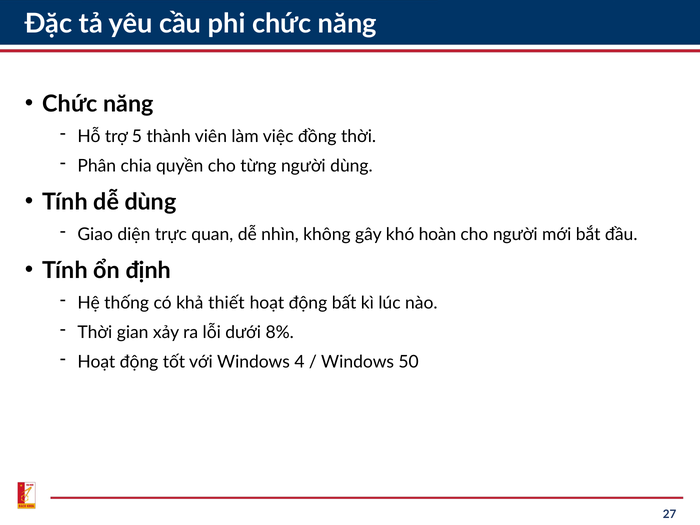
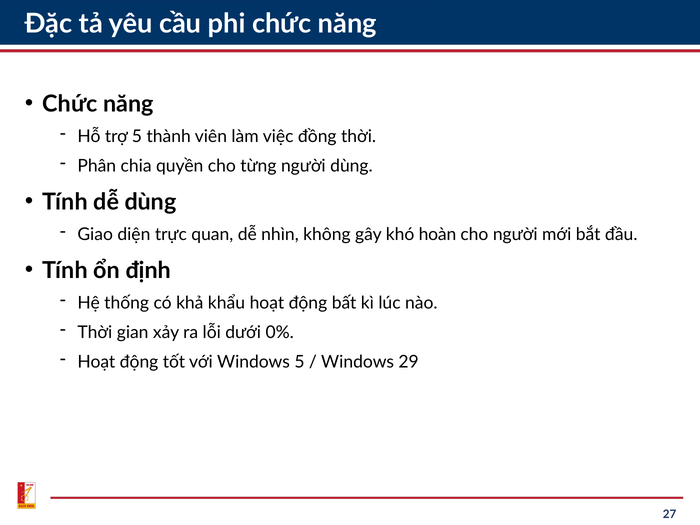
thiết: thiết -> khẩu (226, 303)
8%: 8% -> 0% (280, 332)
Windows 4: 4 -> 5 (299, 362)
50: 50 -> 29 (409, 362)
